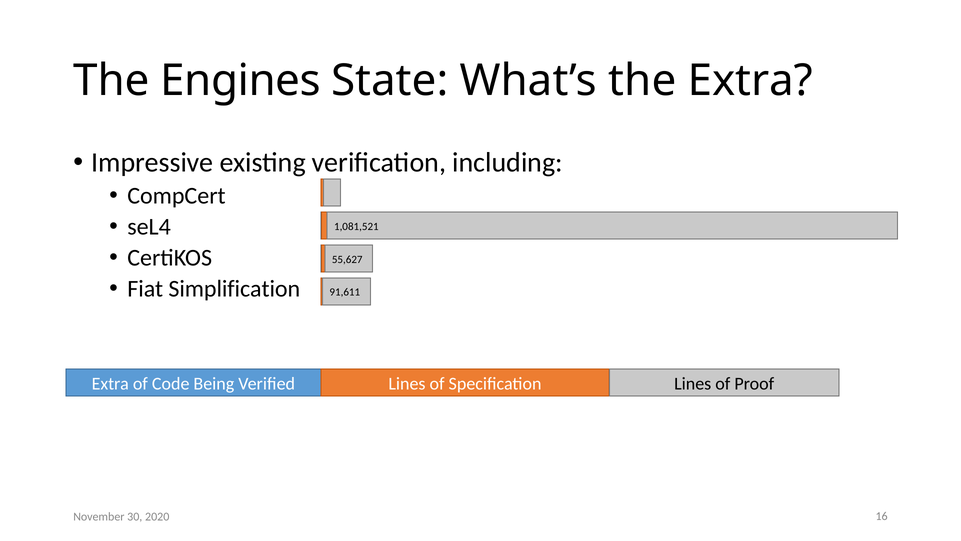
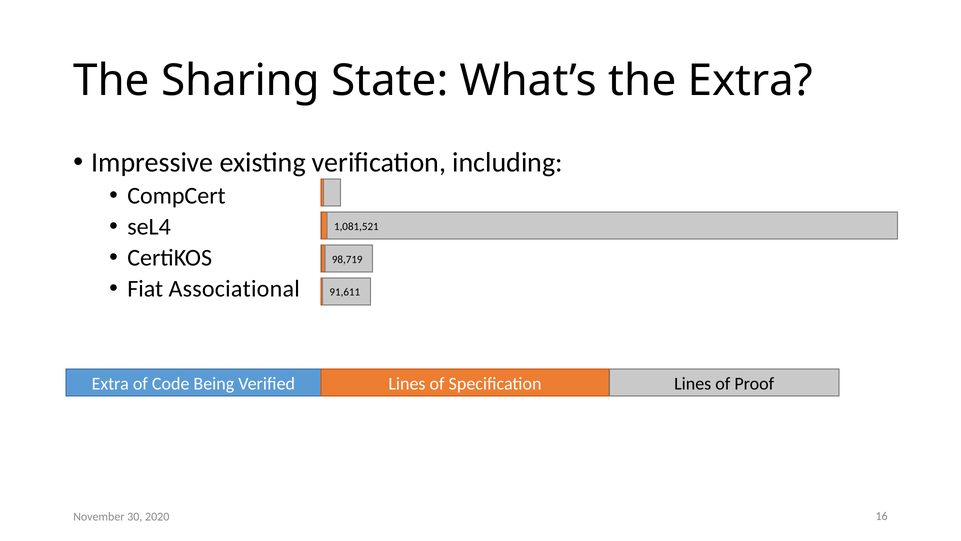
Engines: Engines -> Sharing (241, 81)
55,627: 55,627 -> 98,719 (347, 259)
Simplification: Simplification -> Associational (234, 288)
